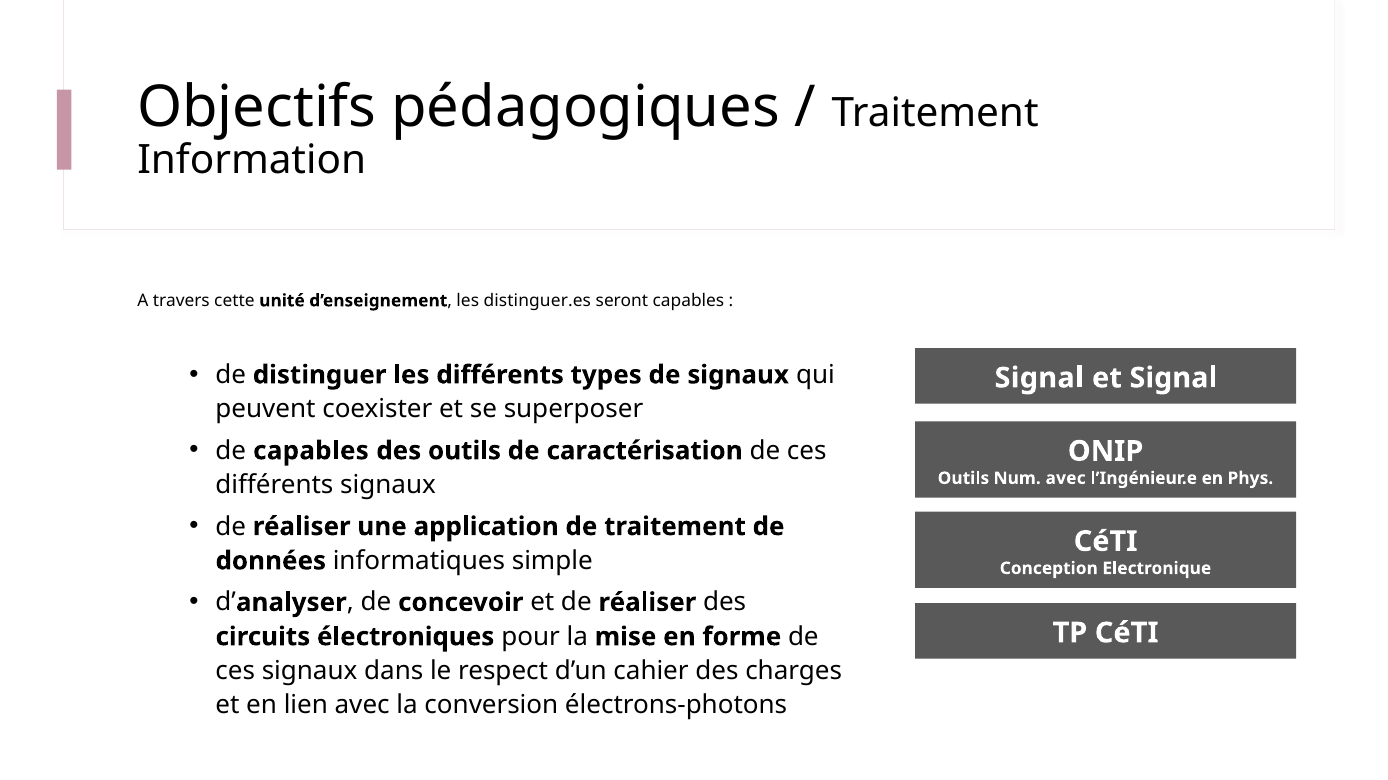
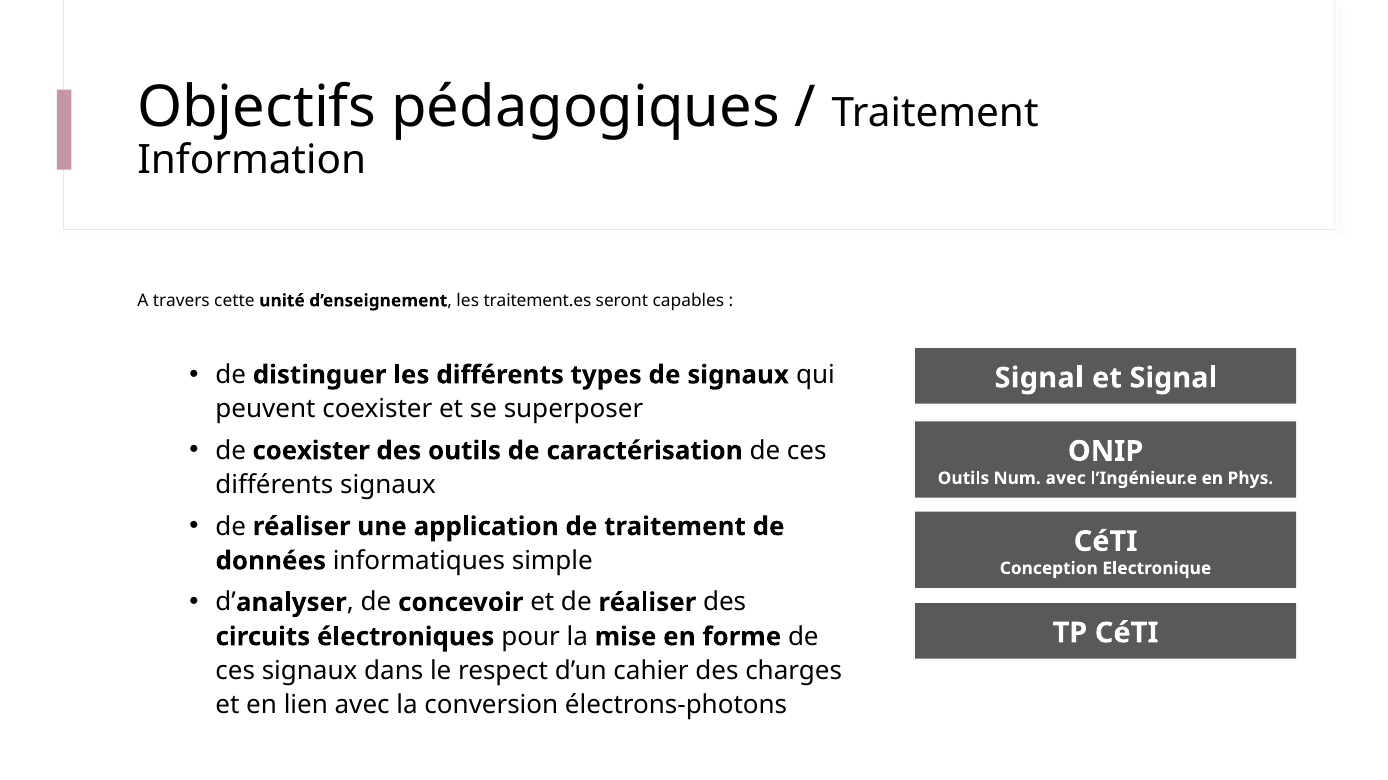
distinguer.es: distinguer.es -> traitement.es (537, 301)
de capables: capables -> coexister (311, 451)
